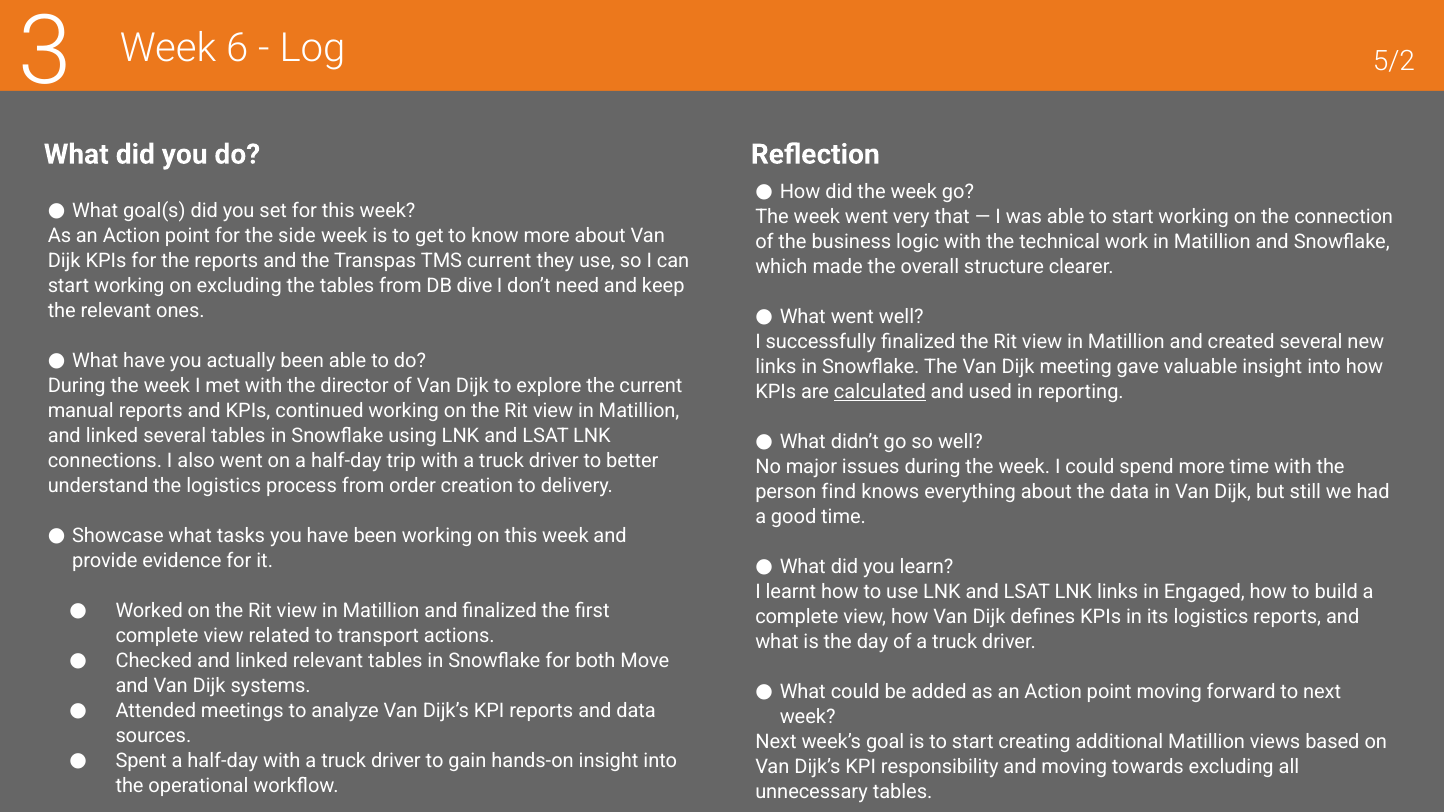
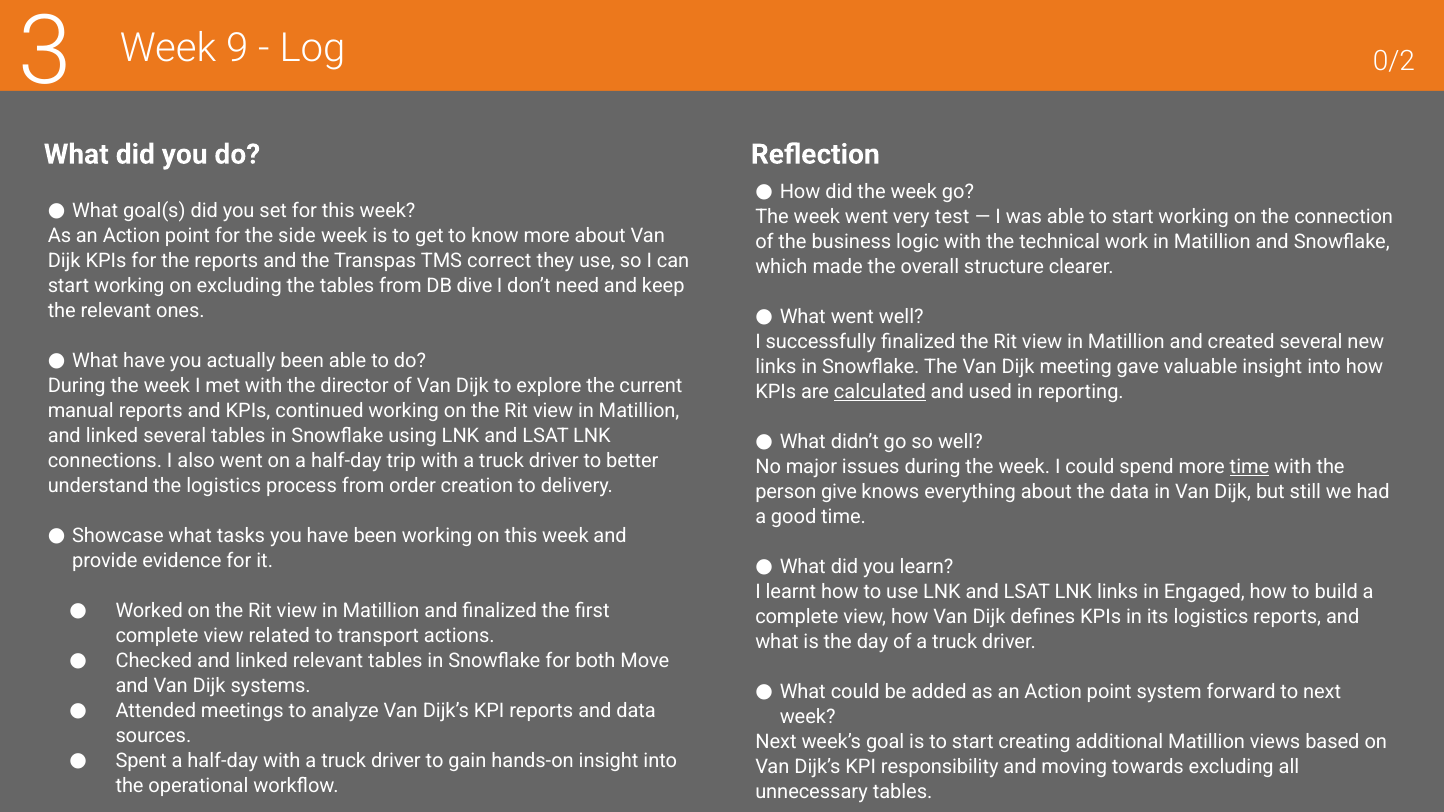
6: 6 -> 9 (237, 48)
5/2: 5/2 -> 0/2 (1394, 61)
that: that -> test (952, 217)
TMS current: current -> correct (499, 261)
time underline: none -> present (1250, 467)
find: find -> give (839, 492)
point moving: moving -> system (1169, 692)
